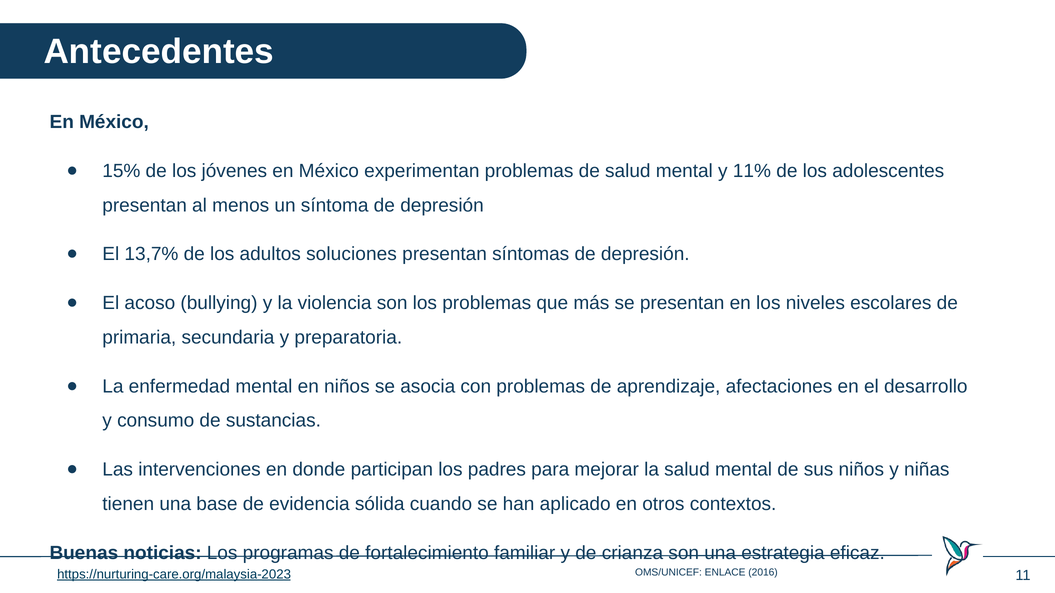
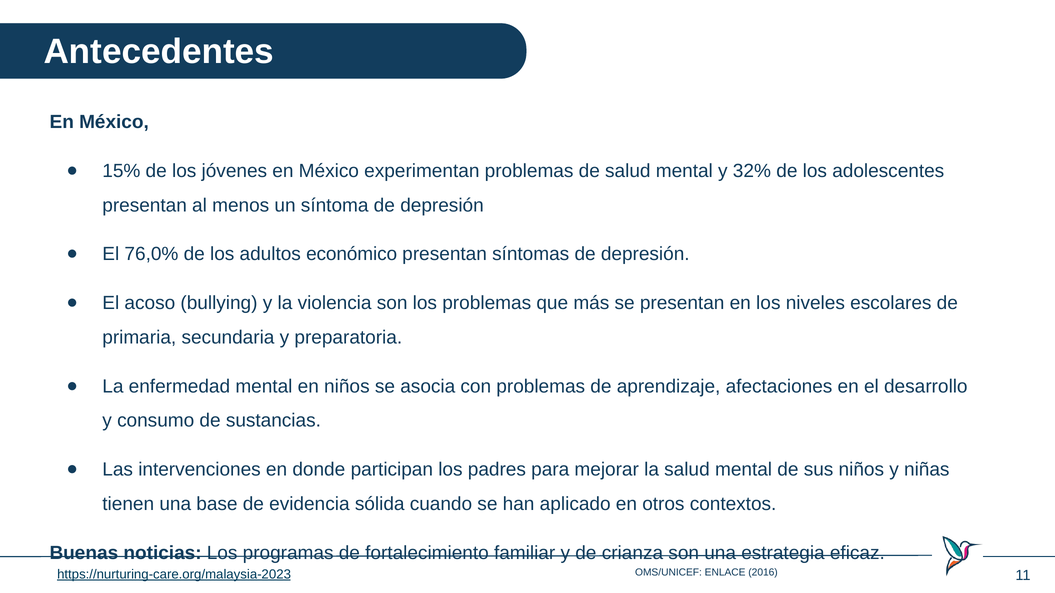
11%: 11% -> 32% (752, 171)
13,7%: 13,7% -> 76,0% (151, 254)
soluciones: soluciones -> económico (352, 254)
